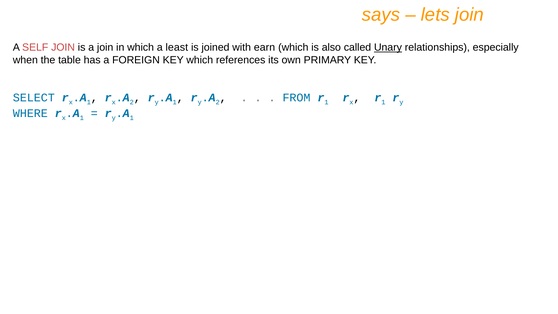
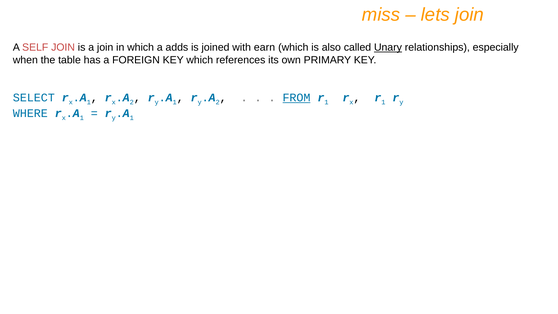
says: says -> miss (381, 15)
least: least -> adds (177, 47)
FROM underline: none -> present (296, 98)
